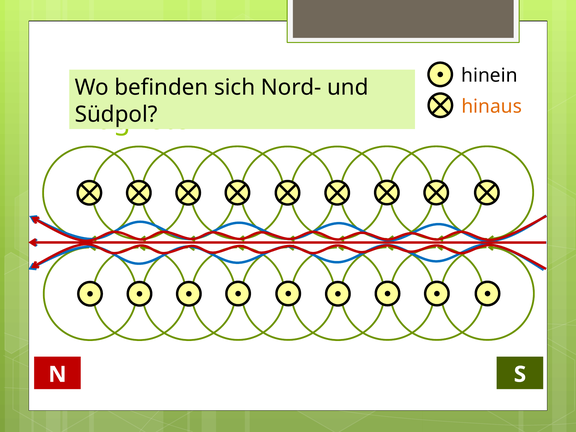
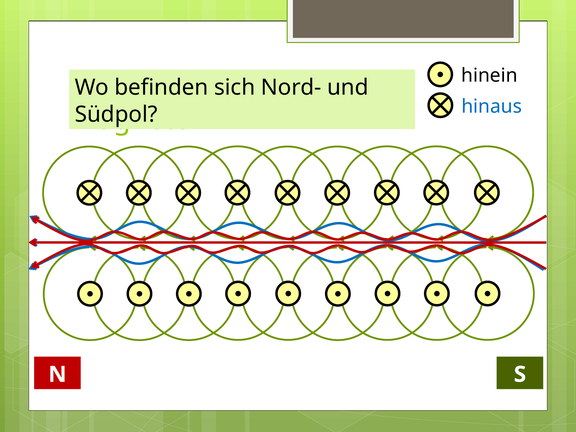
hinaus colour: orange -> blue (492, 106)
